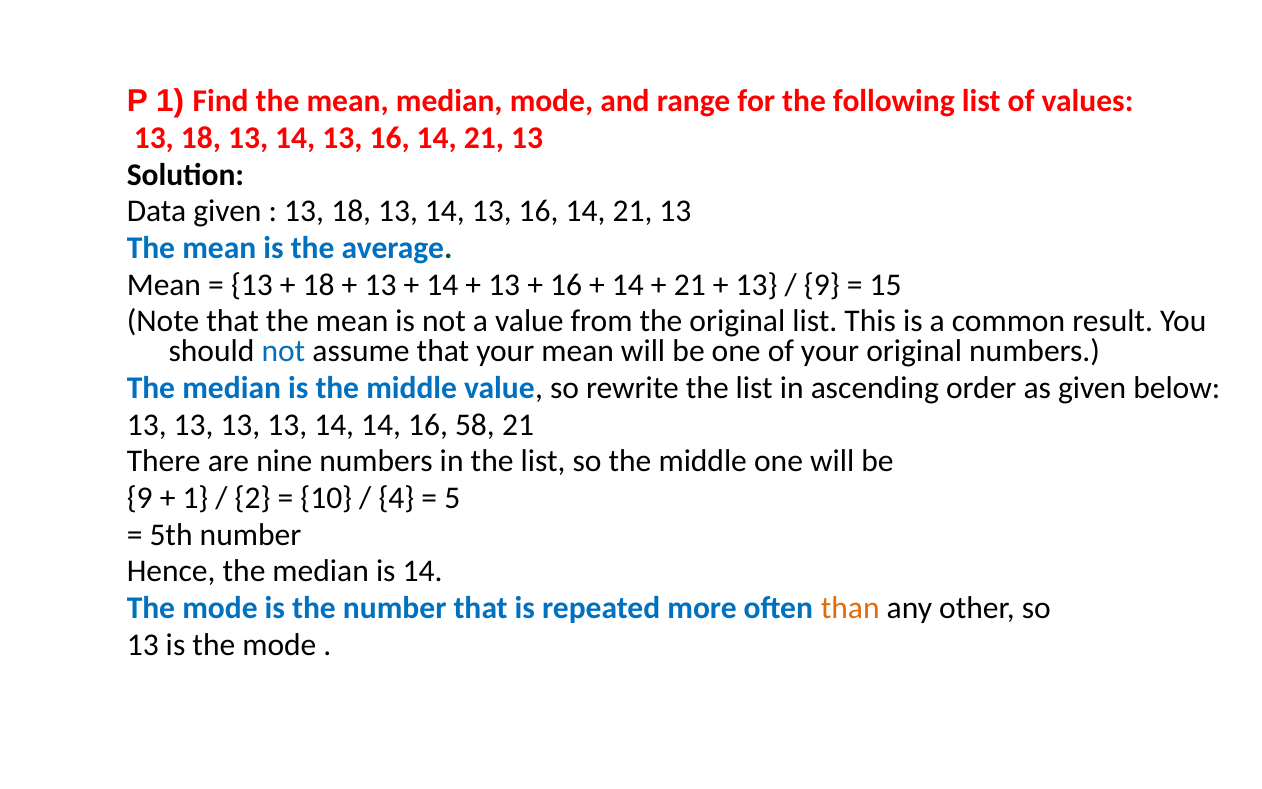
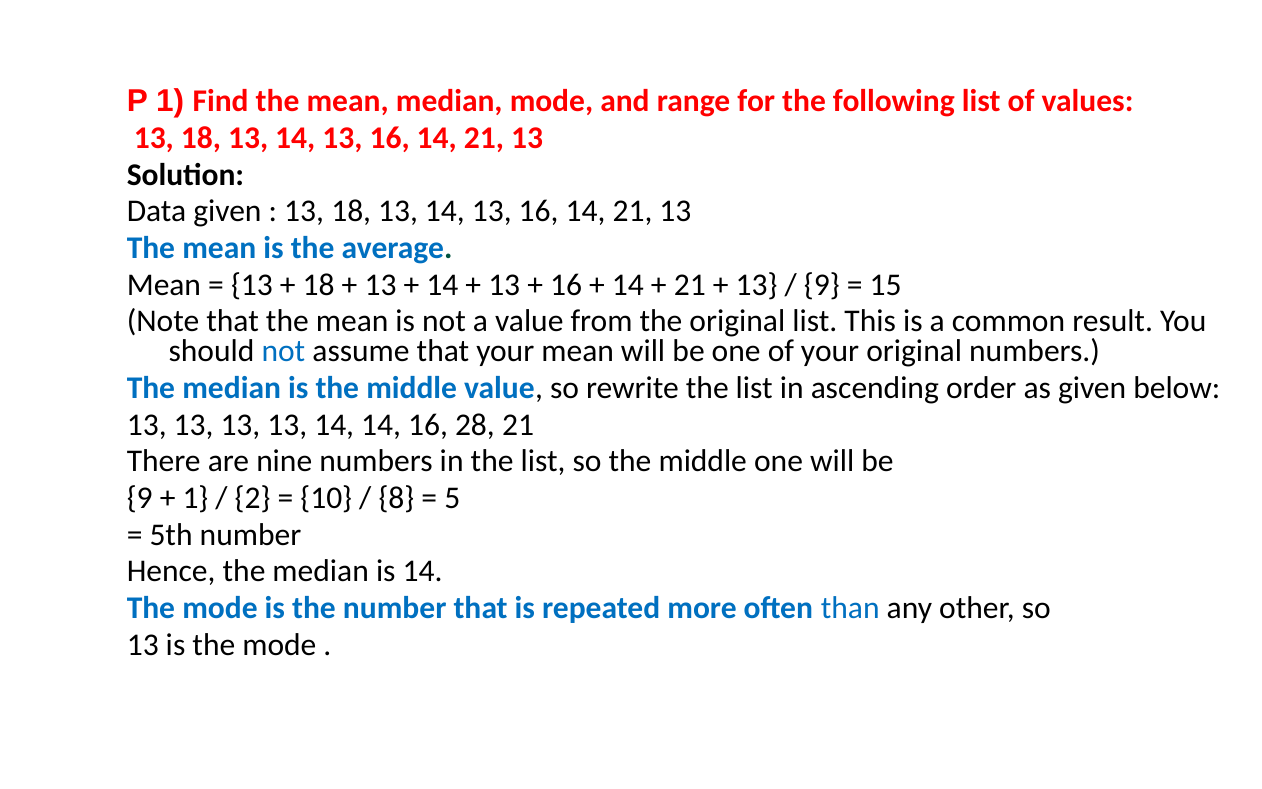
58: 58 -> 28 (475, 425)
4: 4 -> 8 (396, 498)
than colour: orange -> blue (850, 608)
